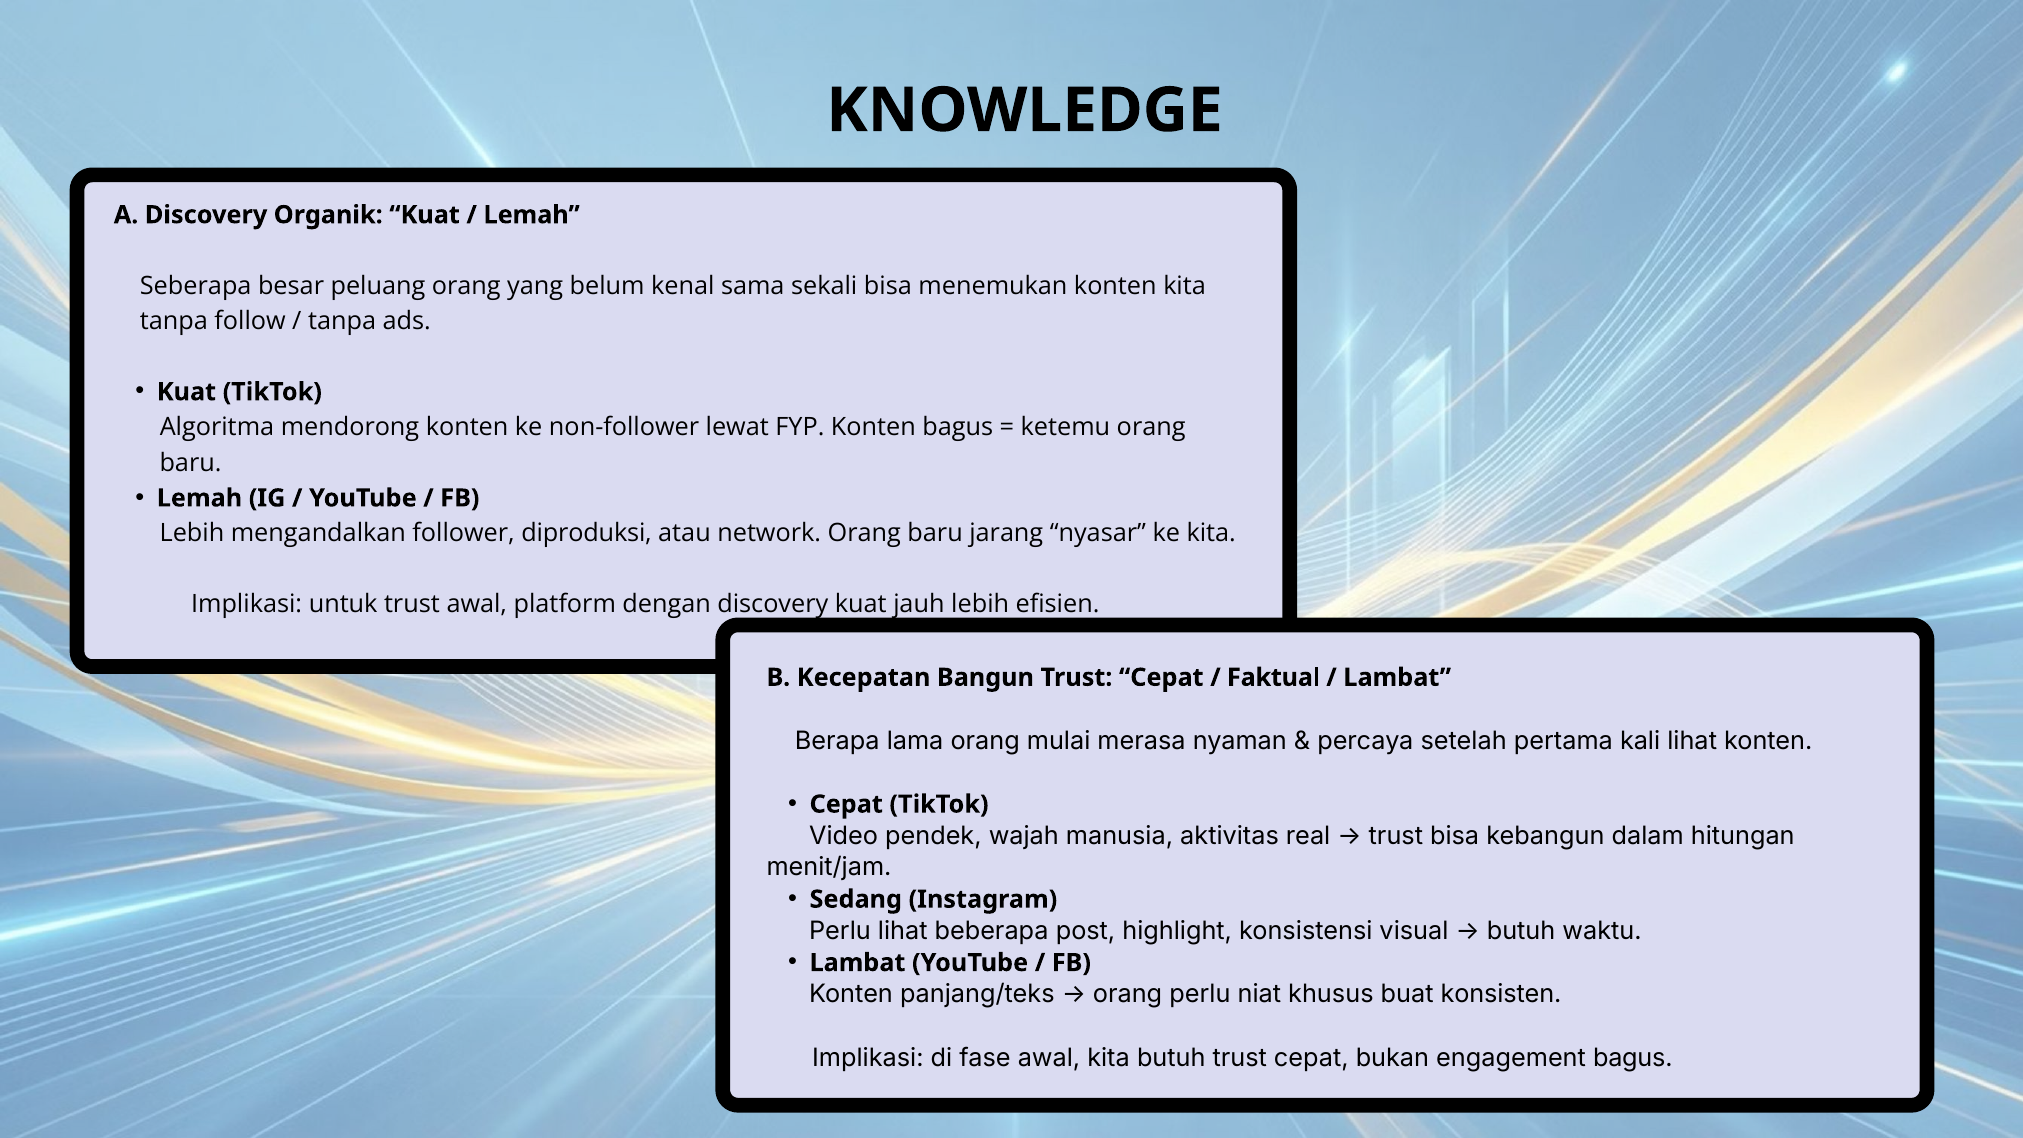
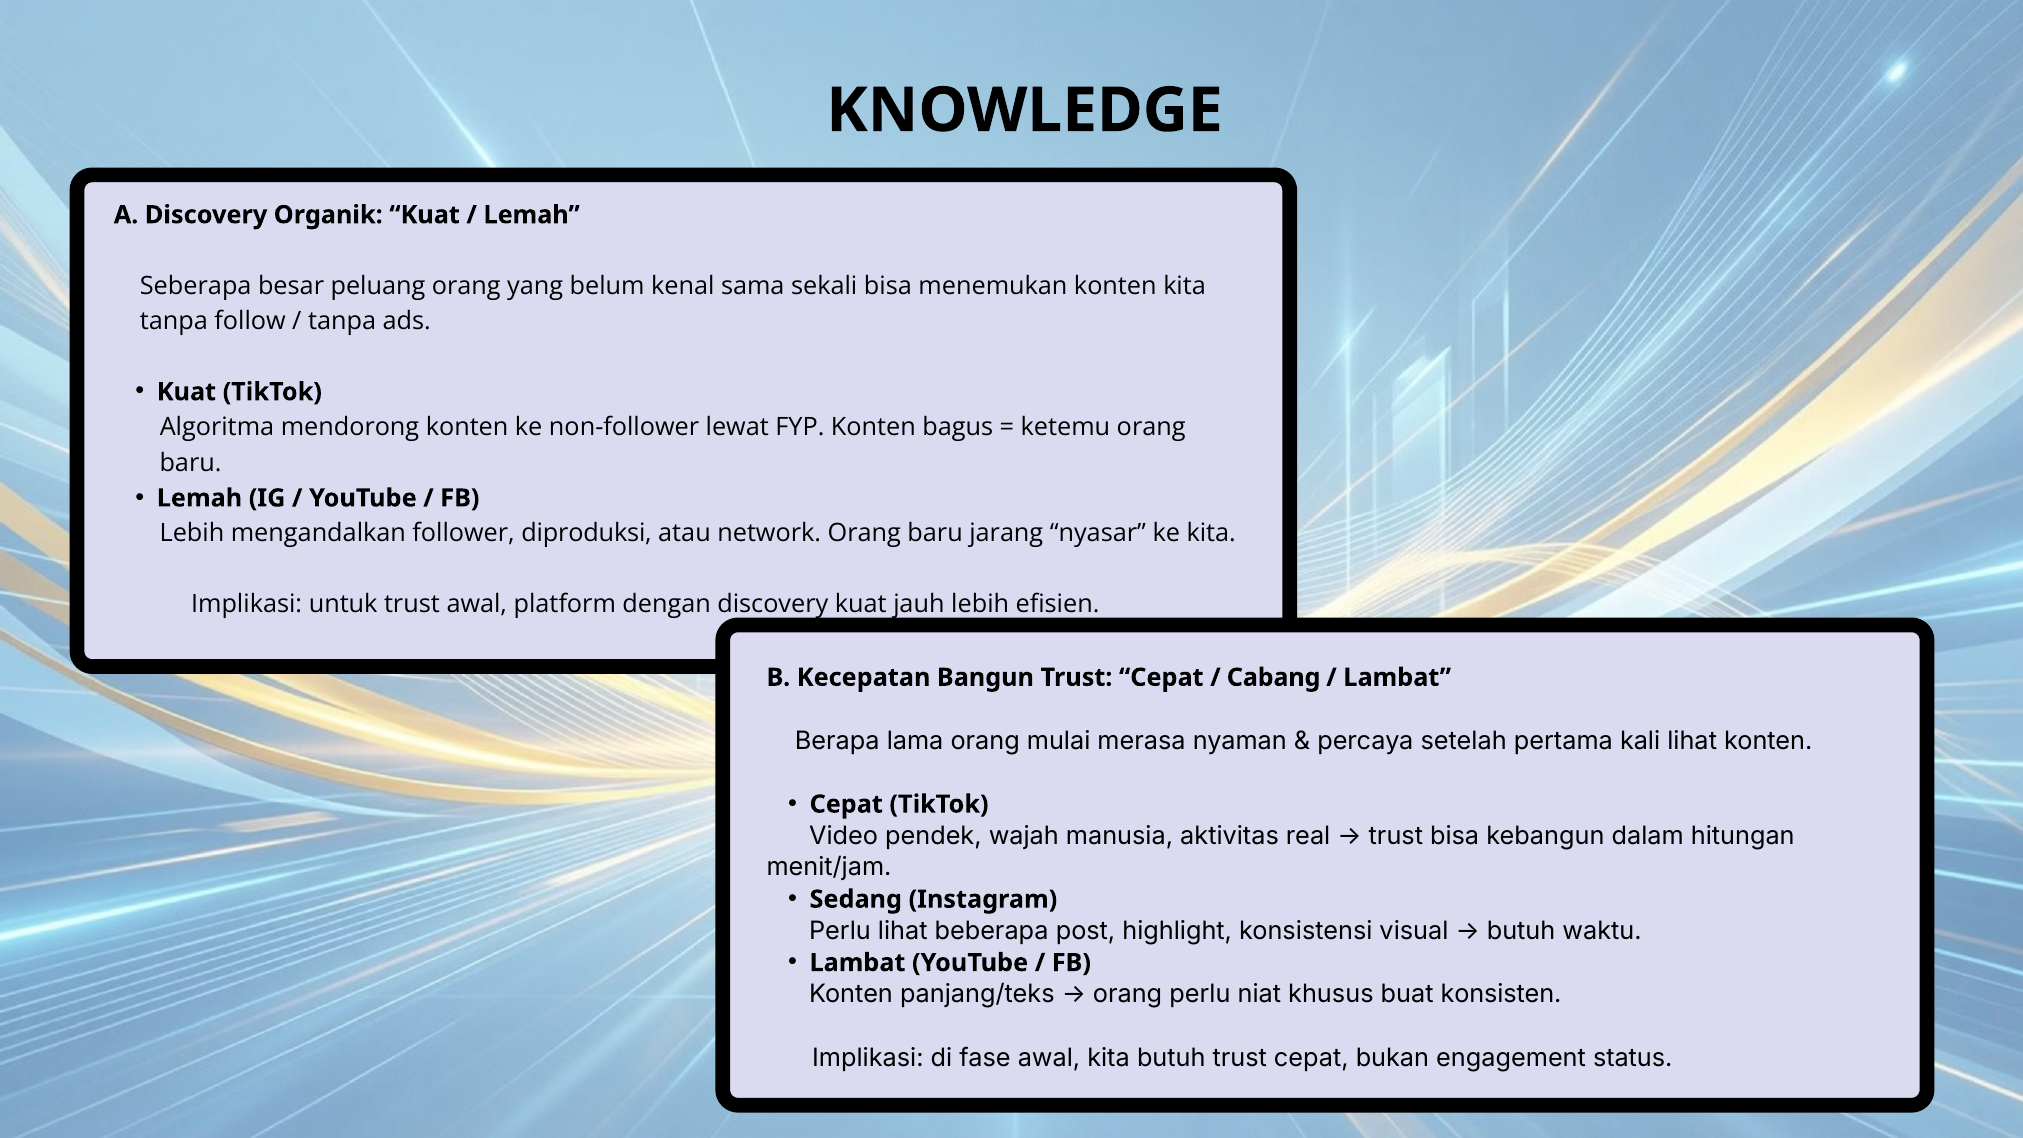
Faktual: Faktual -> Cabang (1274, 677)
engagement bagus: bagus -> status (1633, 1058)
